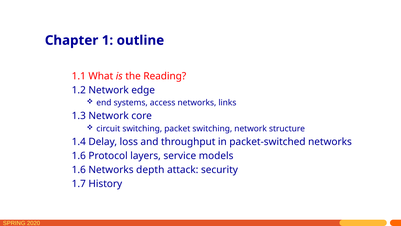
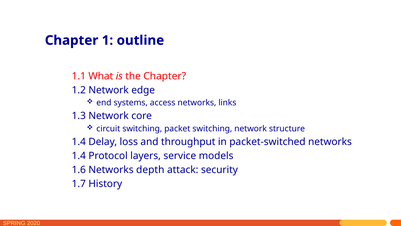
the Reading: Reading -> Chapter (165, 76)
1.6: 1.6 -> 1.4 (79, 156)
